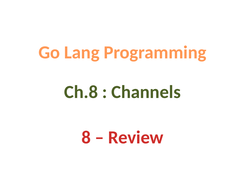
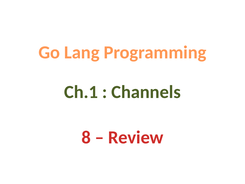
Ch.8: Ch.8 -> Ch.1 (81, 92)
